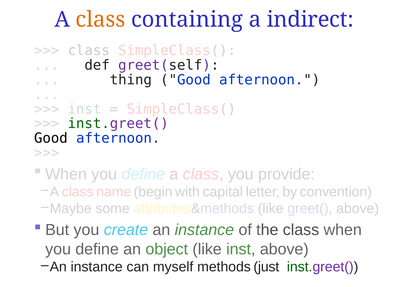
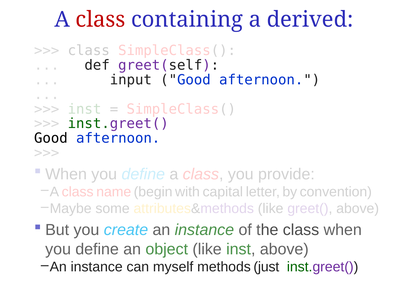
class colour: orange -> red (101, 20)
indirect: indirect -> derived (310, 20)
thing: thing -> input (131, 80)
